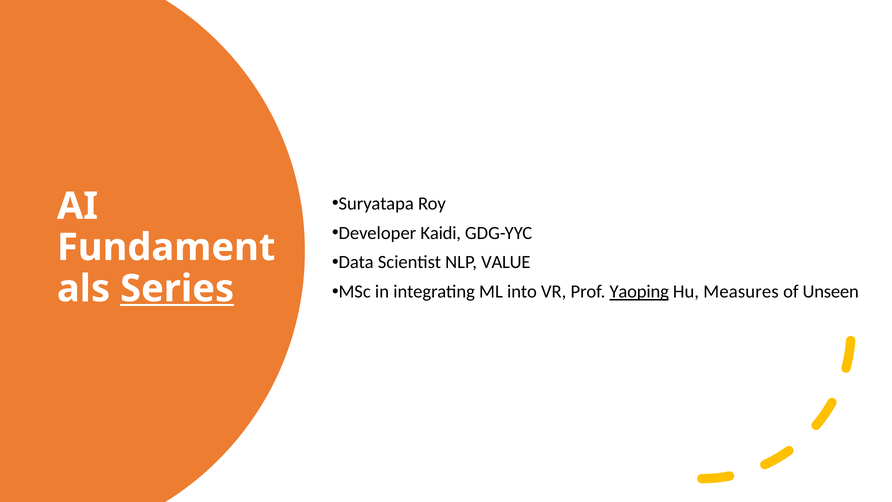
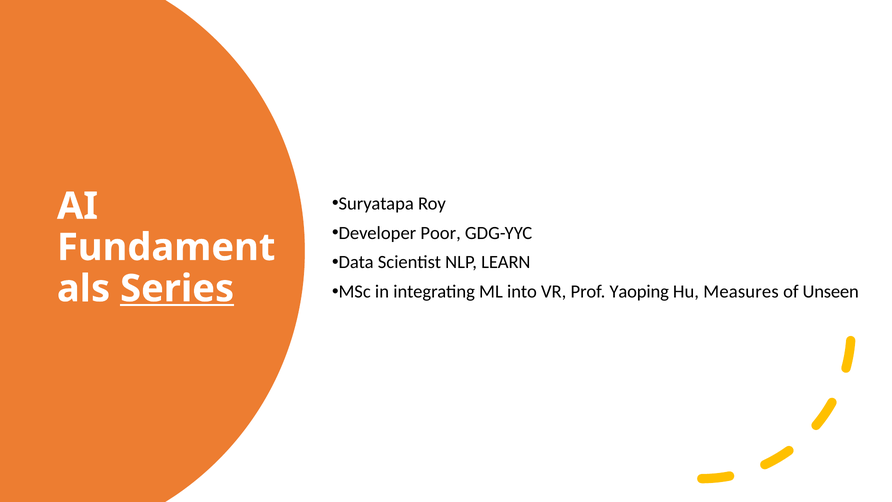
Kaidi: Kaidi -> Poor (441, 233)
VALUE: VALUE -> LEARN (506, 262)
Yaoping underline: present -> none (639, 292)
